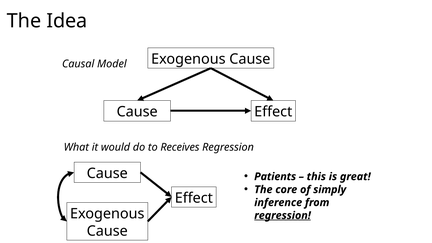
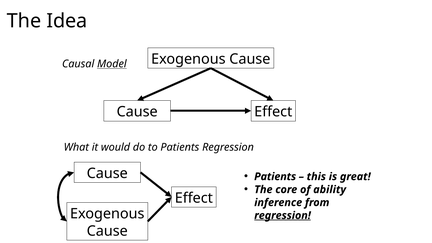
Model underline: none -> present (112, 64)
to Receives: Receives -> Patients (180, 147)
simply: simply -> ability (330, 190)
